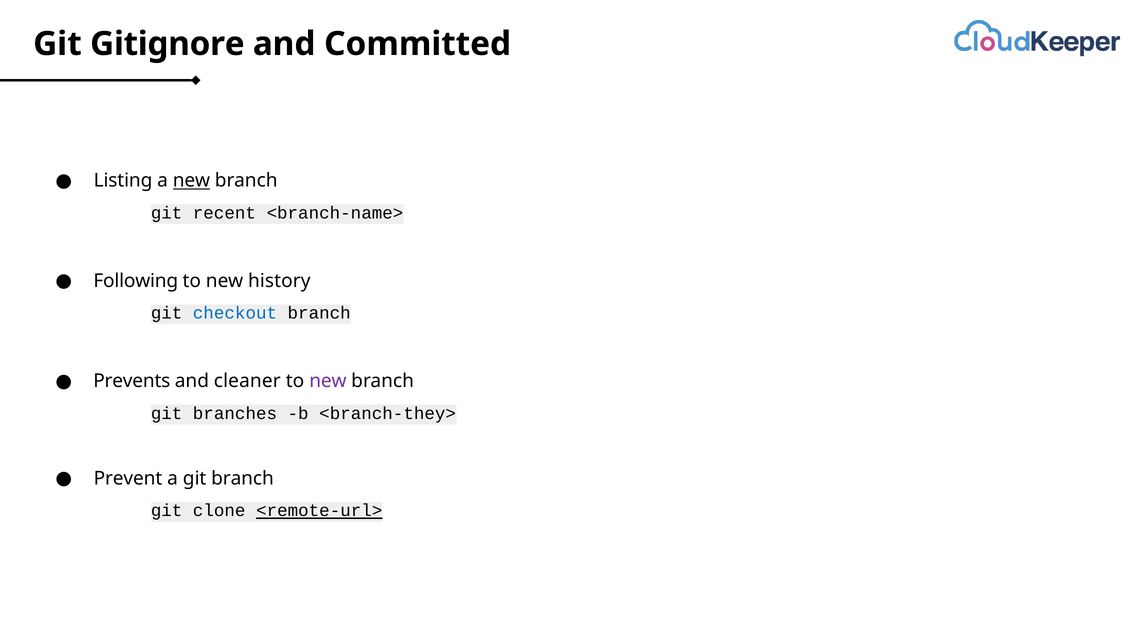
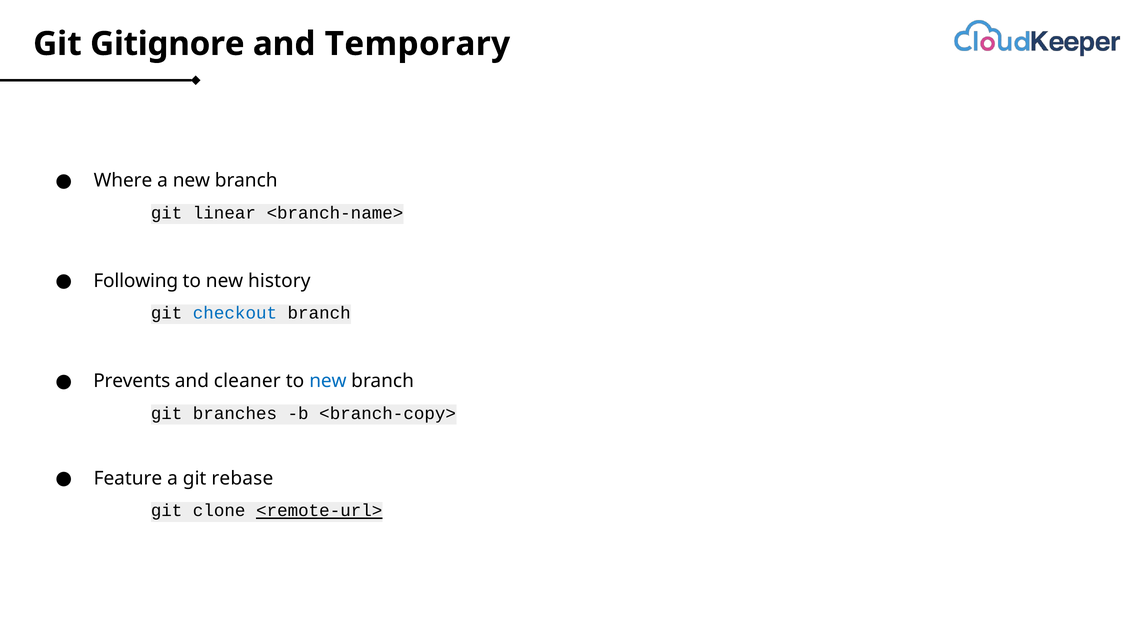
Committed: Committed -> Temporary (417, 44)
Listing: Listing -> Where (123, 181)
new underline: present -> none (191, 181)
recent: recent -> linear (224, 213)
new colour: purple -> blue (328, 381)
<branch-they>: <branch-they> -> <branch-copy> (388, 413)
Prevent: Prevent -> Feature (128, 478)
git branch: branch -> rebase (242, 478)
